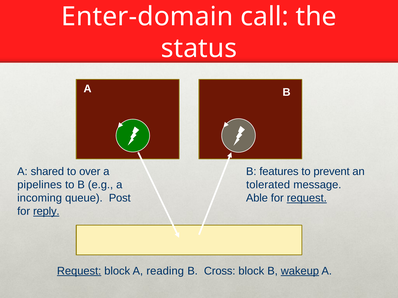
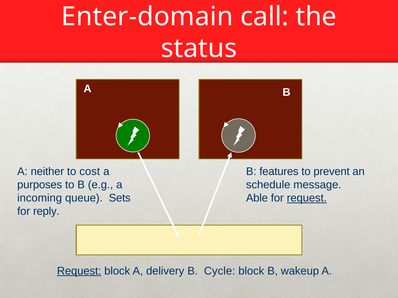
shared: shared -> neither (47, 172)
over: over -> cost (90, 172)
pipelines: pipelines -> purposes (40, 185)
tolerated: tolerated -> schedule (268, 185)
Post: Post -> Sets (120, 198)
reply underline: present -> none (46, 212)
reading: reading -> delivery (165, 271)
Cross: Cross -> Cycle (220, 271)
wakeup underline: present -> none (300, 271)
